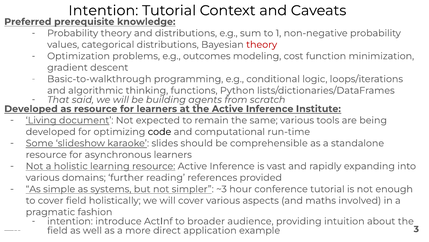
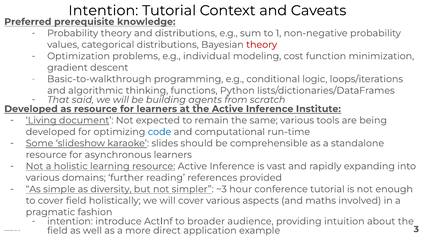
outcomes: outcomes -> individual (207, 56)
code colour: black -> blue (160, 131)
systems: systems -> diversity (111, 189)
